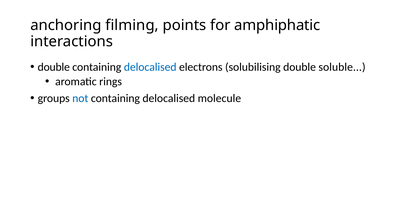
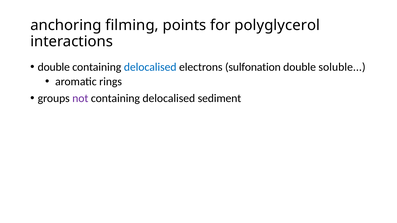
amphiphatic: amphiphatic -> polyglycerol (277, 25)
solubilising: solubilising -> sulfonation (253, 67)
not colour: blue -> purple (80, 98)
molecule: molecule -> sediment (219, 98)
